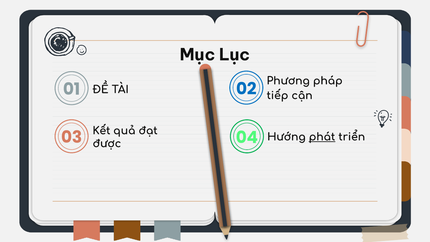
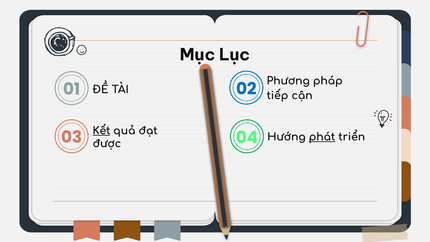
Kết underline: none -> present (101, 131)
